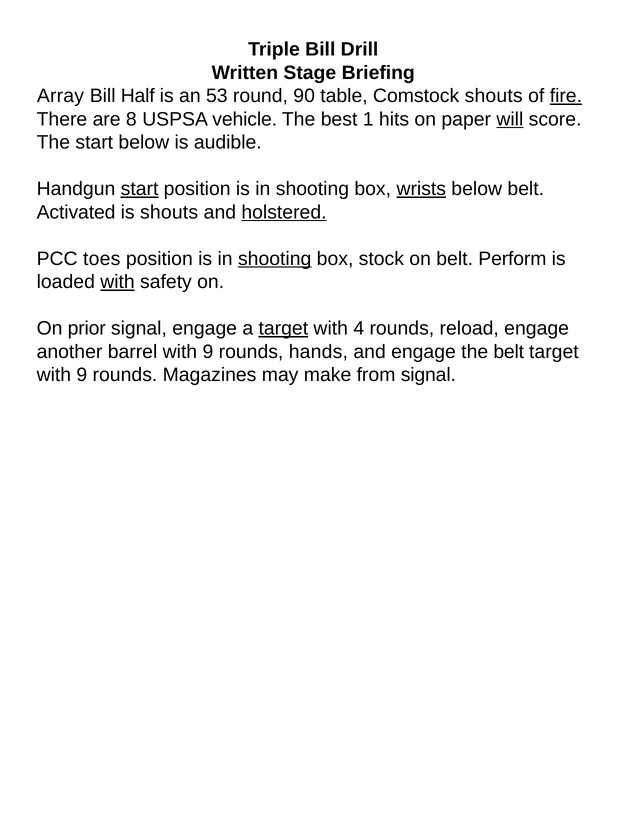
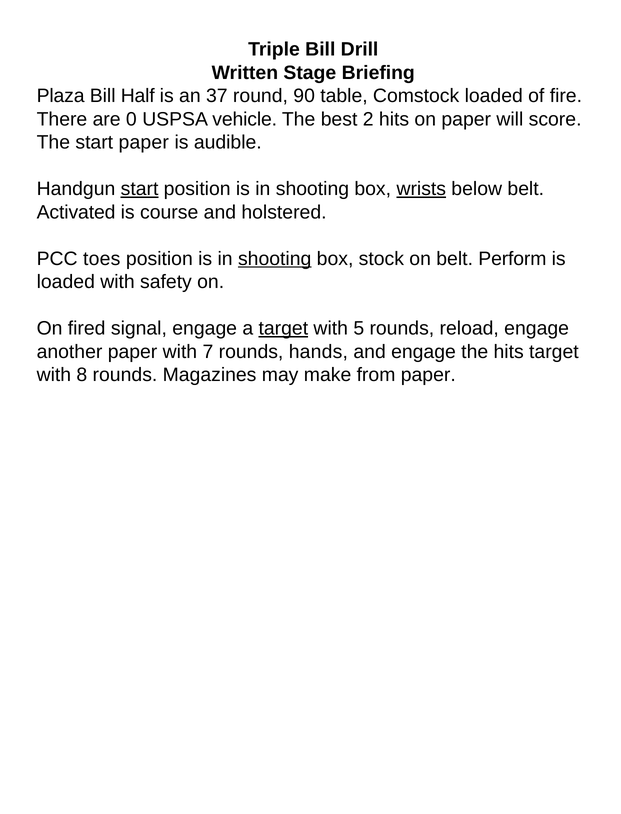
Array: Array -> Plaza (61, 96)
53: 53 -> 37 (217, 96)
Comstock shouts: shouts -> loaded (494, 96)
fire underline: present -> none (566, 96)
8: 8 -> 0 (131, 119)
1: 1 -> 2 (368, 119)
will underline: present -> none (510, 119)
start below: below -> paper (144, 143)
is shouts: shouts -> course (169, 212)
holstered underline: present -> none (284, 212)
with underline: present -> none (118, 282)
prior: prior -> fired (87, 329)
4: 4 -> 5 (359, 329)
another barrel: barrel -> paper (133, 352)
9: 9 -> 7 (208, 352)
the belt: belt -> hits (509, 352)
9: 9 -> 8 (82, 375)
from signal: signal -> paper (428, 375)
